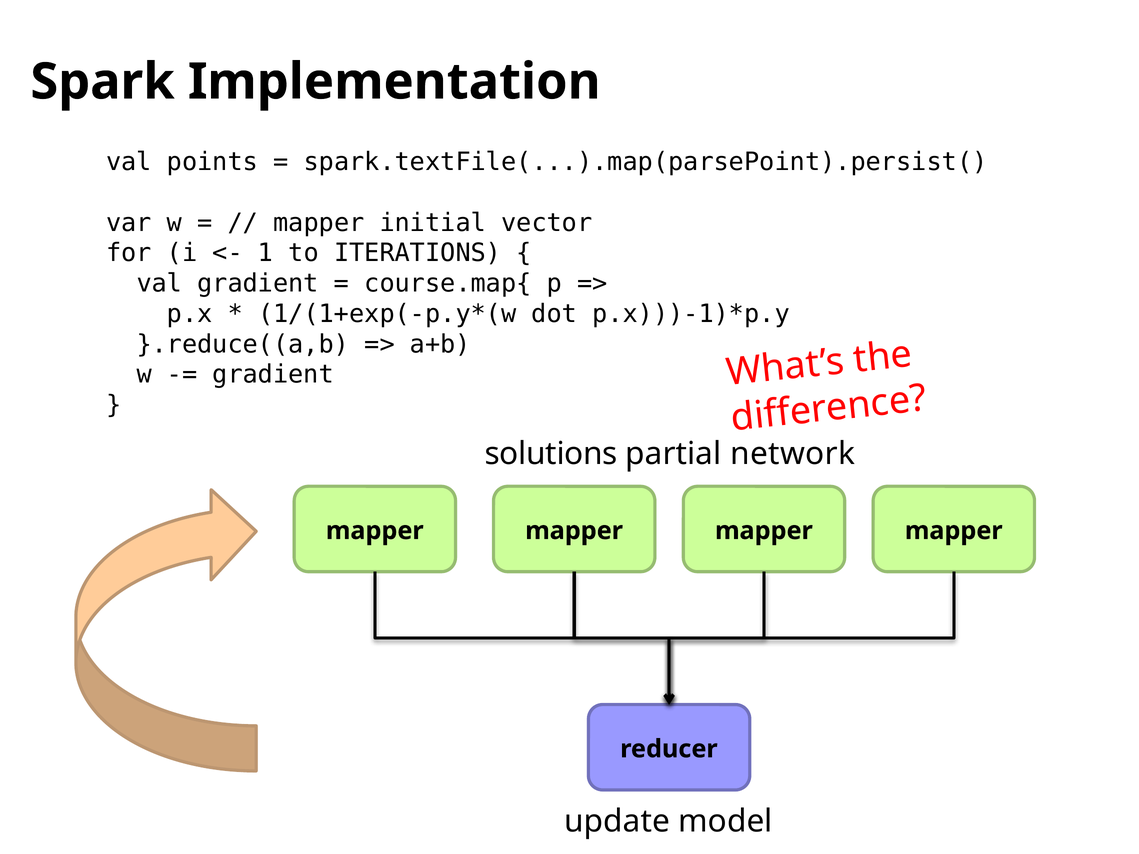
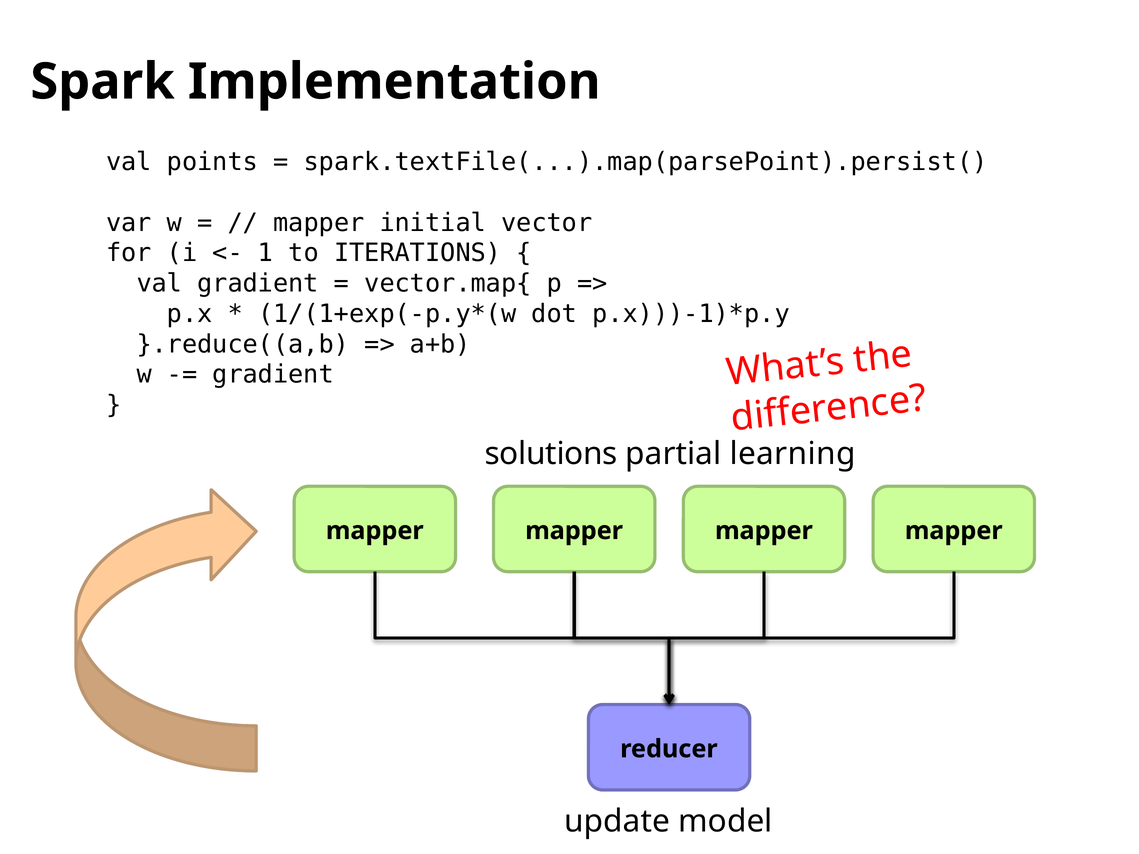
course.map{: course.map{ -> vector.map{ (448, 284)
network: network -> learning (793, 454)
